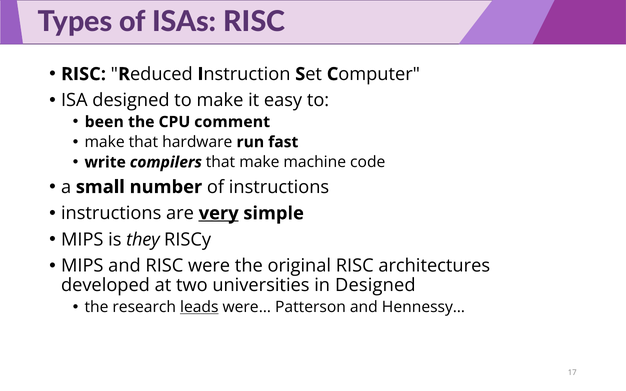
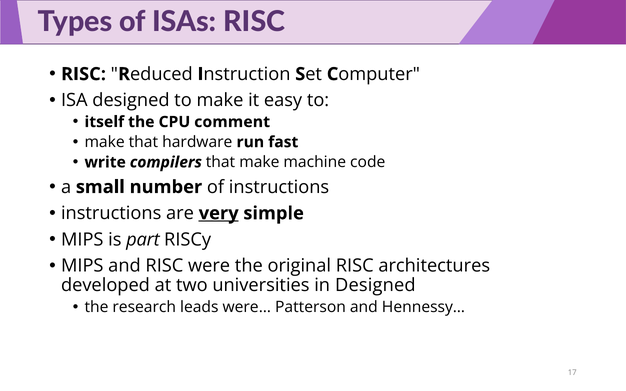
been: been -> itself (104, 122)
they: they -> part (143, 240)
leads underline: present -> none (199, 307)
